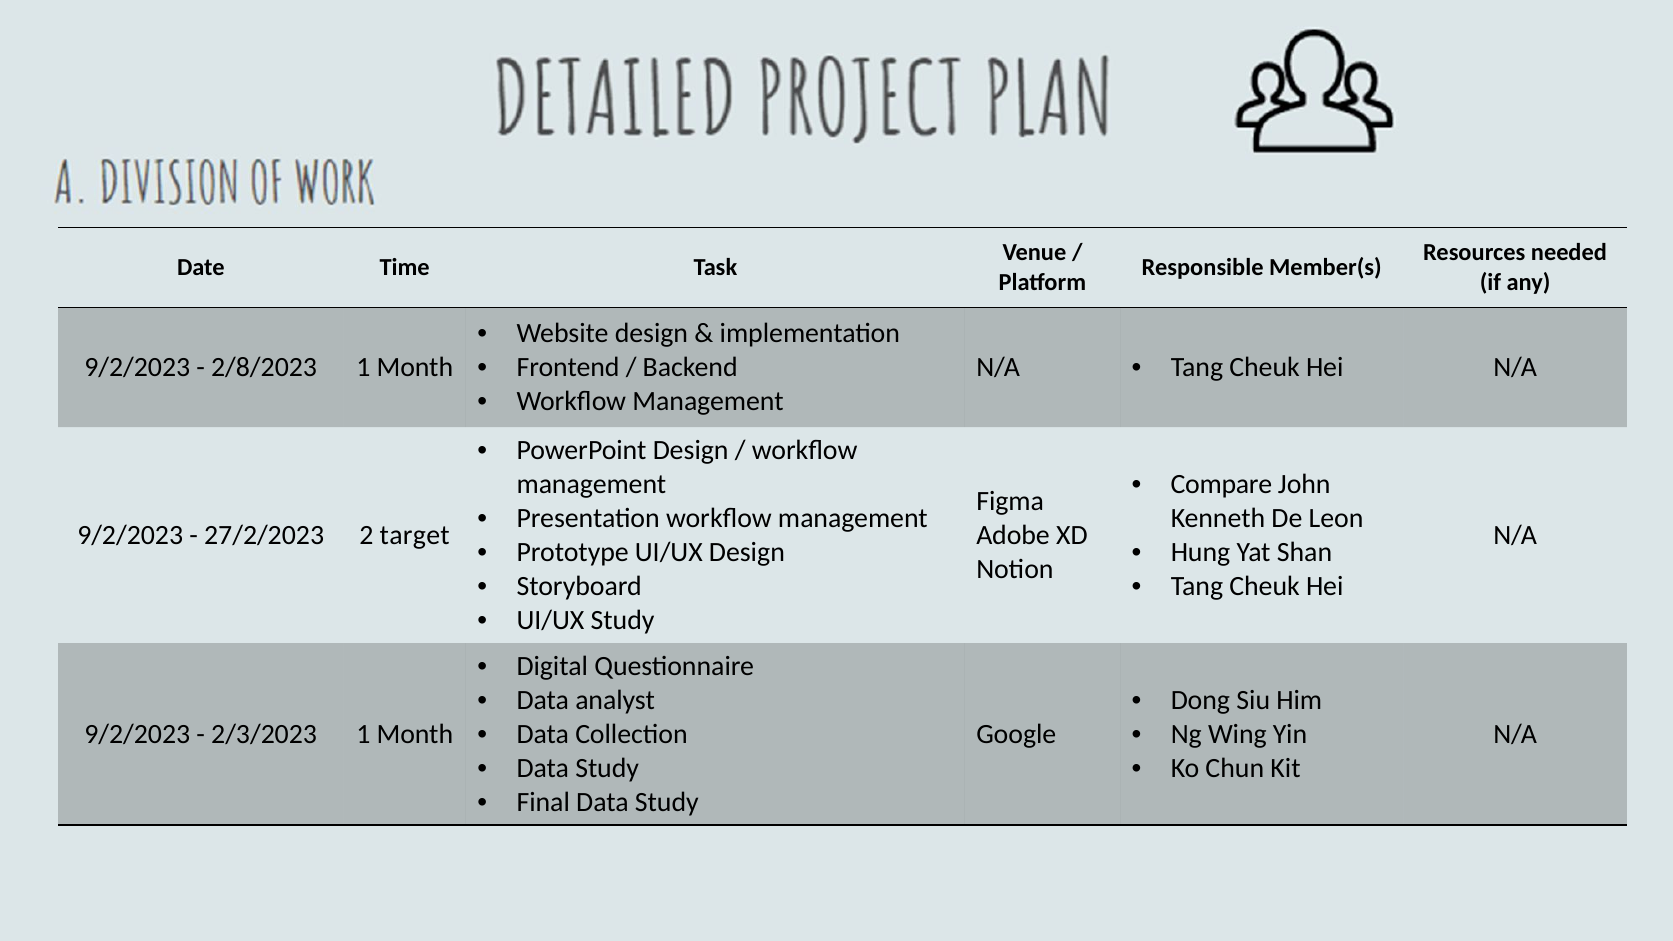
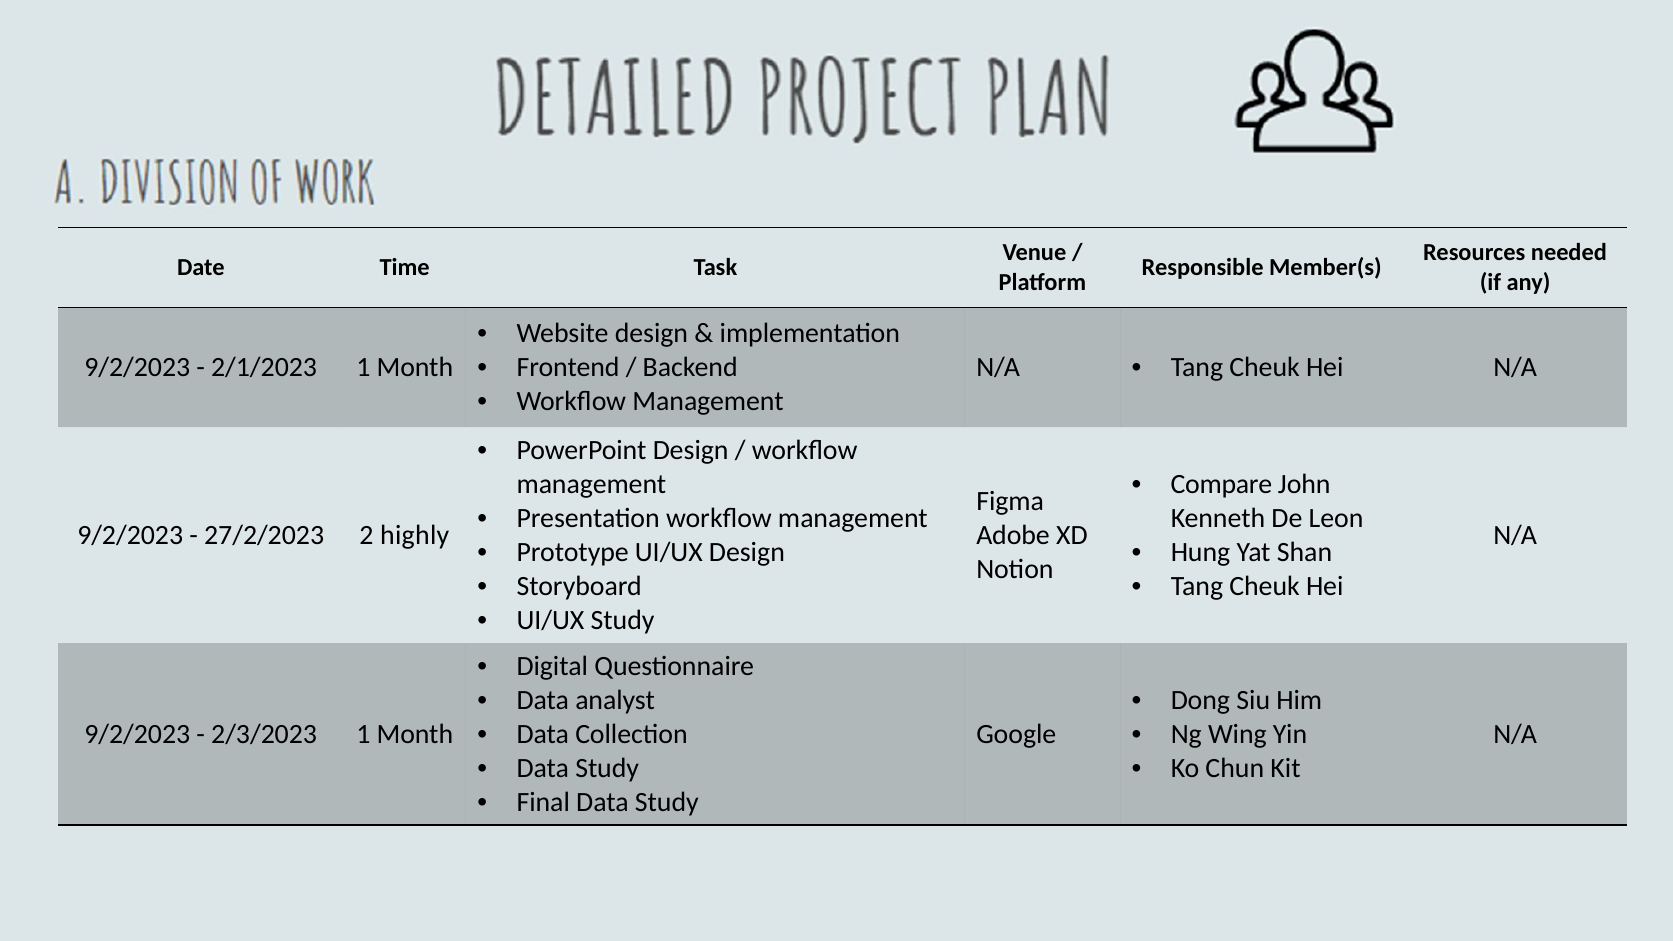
2/8/2023: 2/8/2023 -> 2/1/2023 (264, 368)
target: target -> highly (415, 535)
